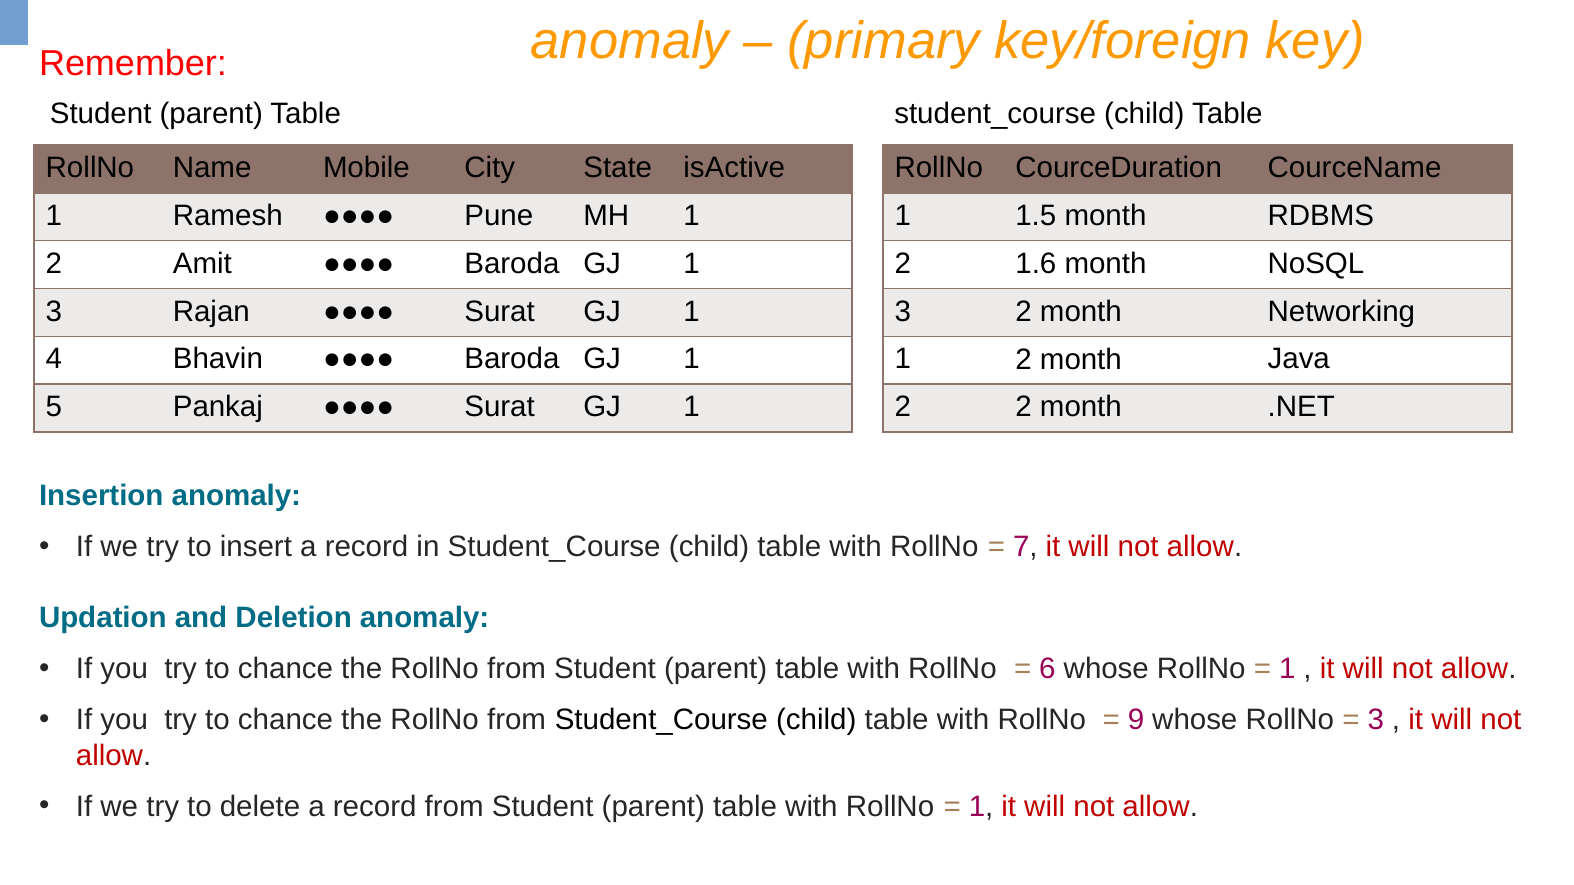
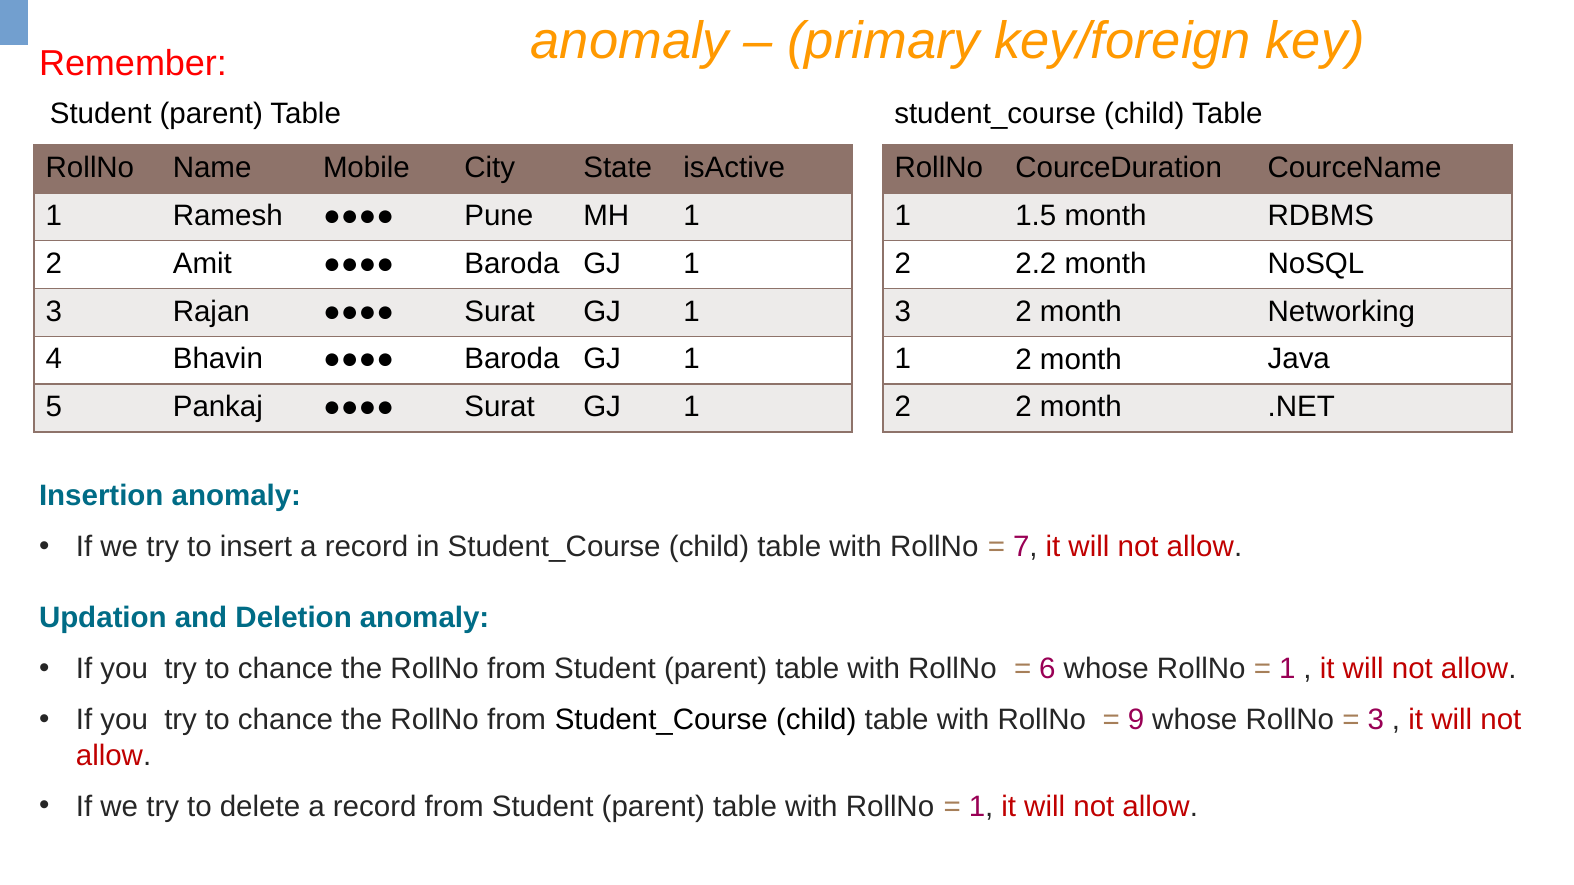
1.6: 1.6 -> 2.2 (1036, 264)
